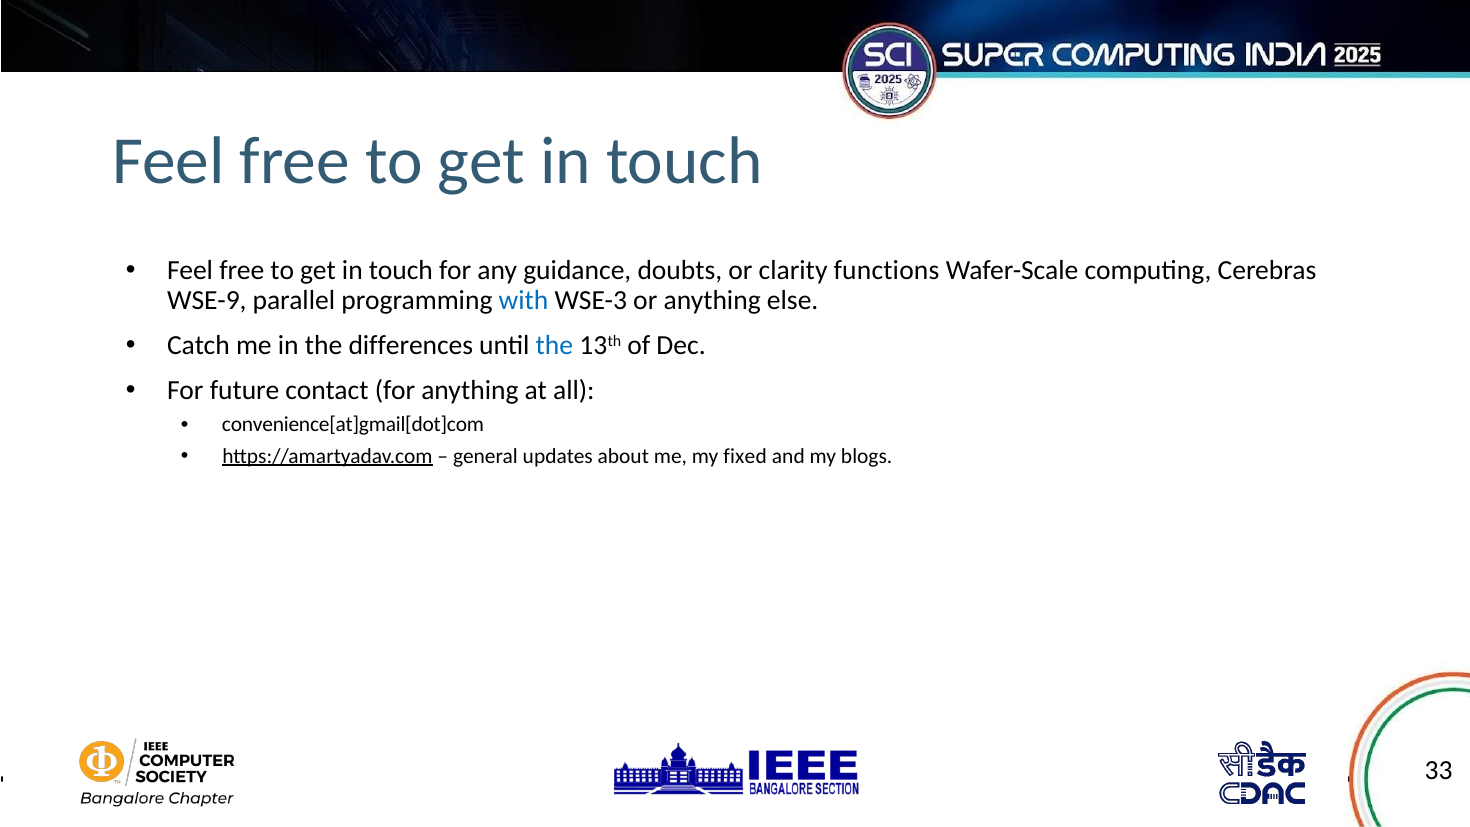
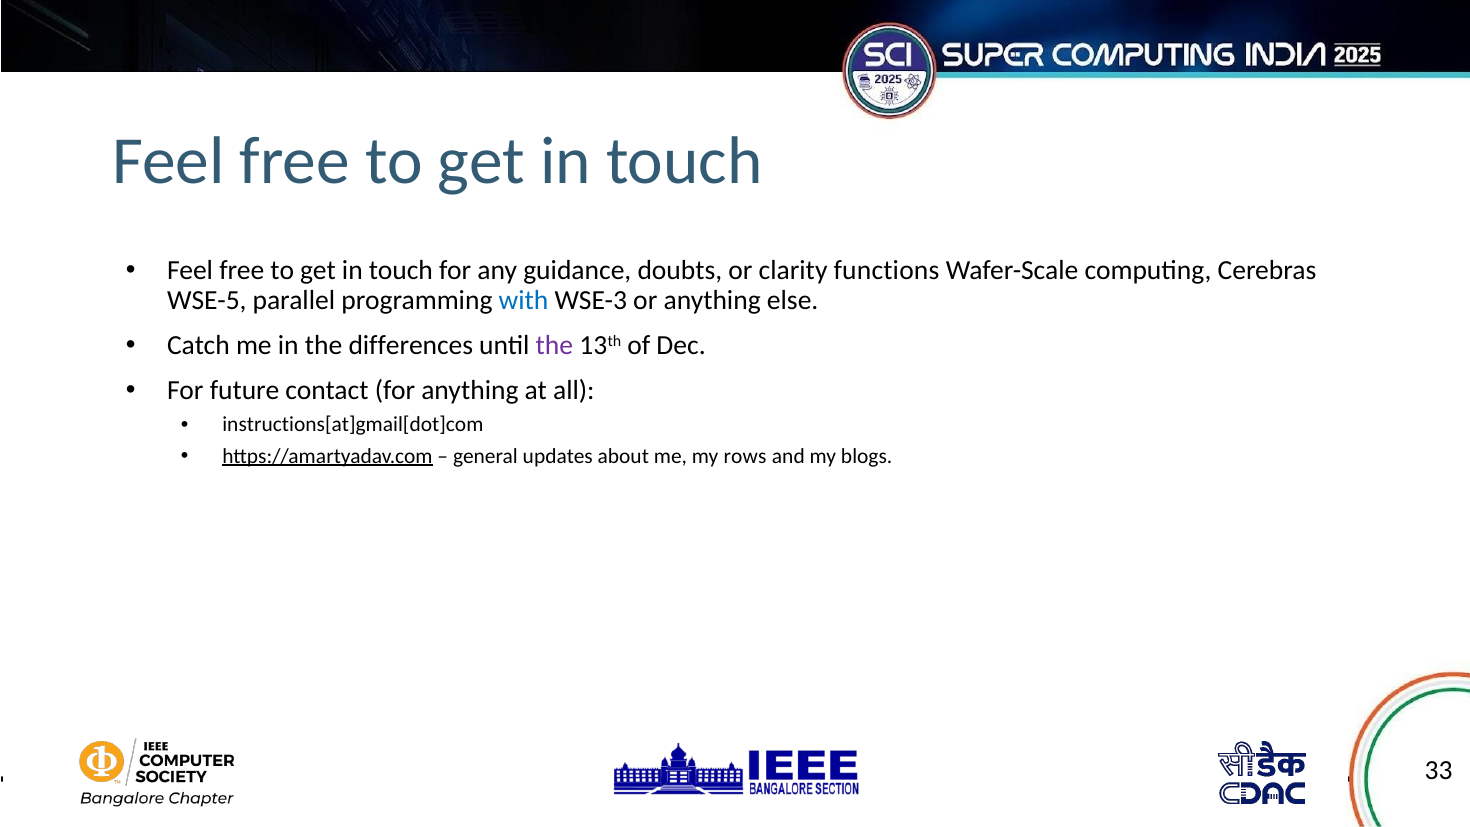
WSE-9: WSE-9 -> WSE-5 (207, 300)
the colour: blue -> purple (554, 346)
convenience[at]gmail[dot]com: convenience[at]gmail[dot]com -> instructions[at]gmail[dot]com (353, 425)
fixed: fixed -> rows (745, 456)
